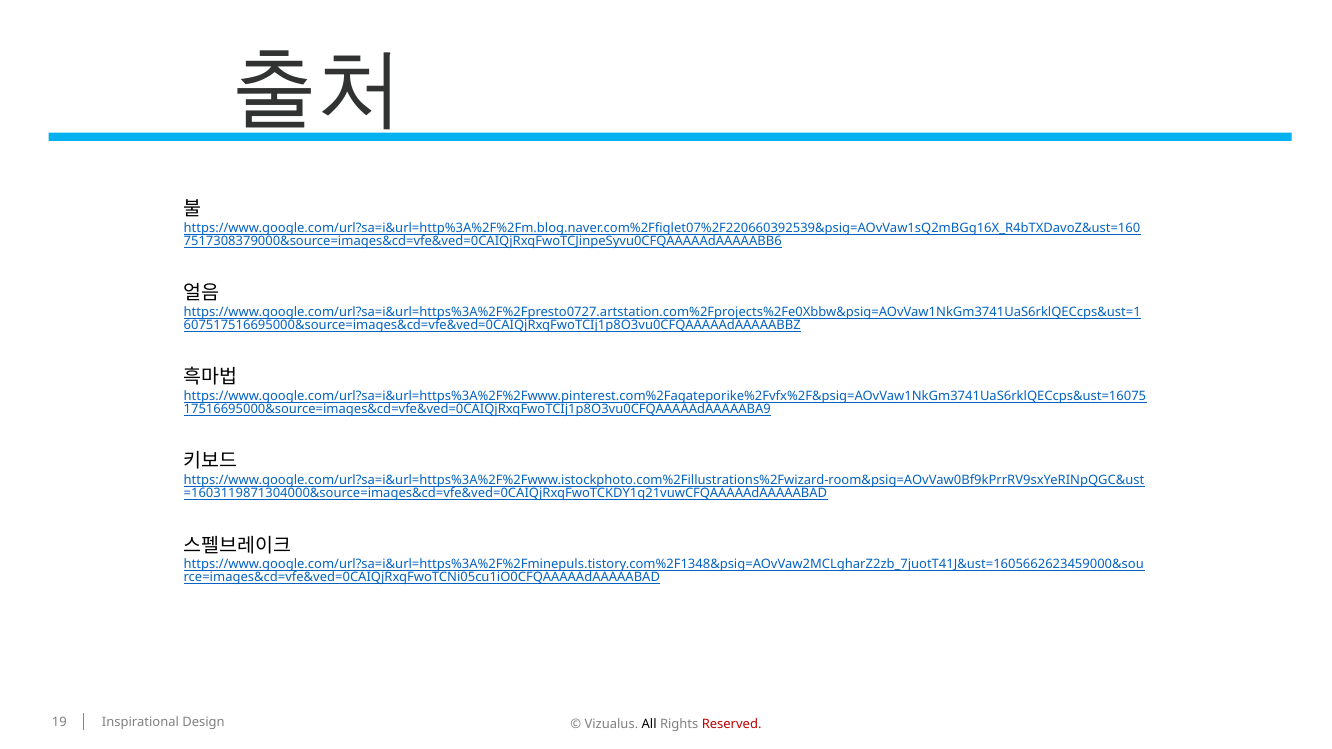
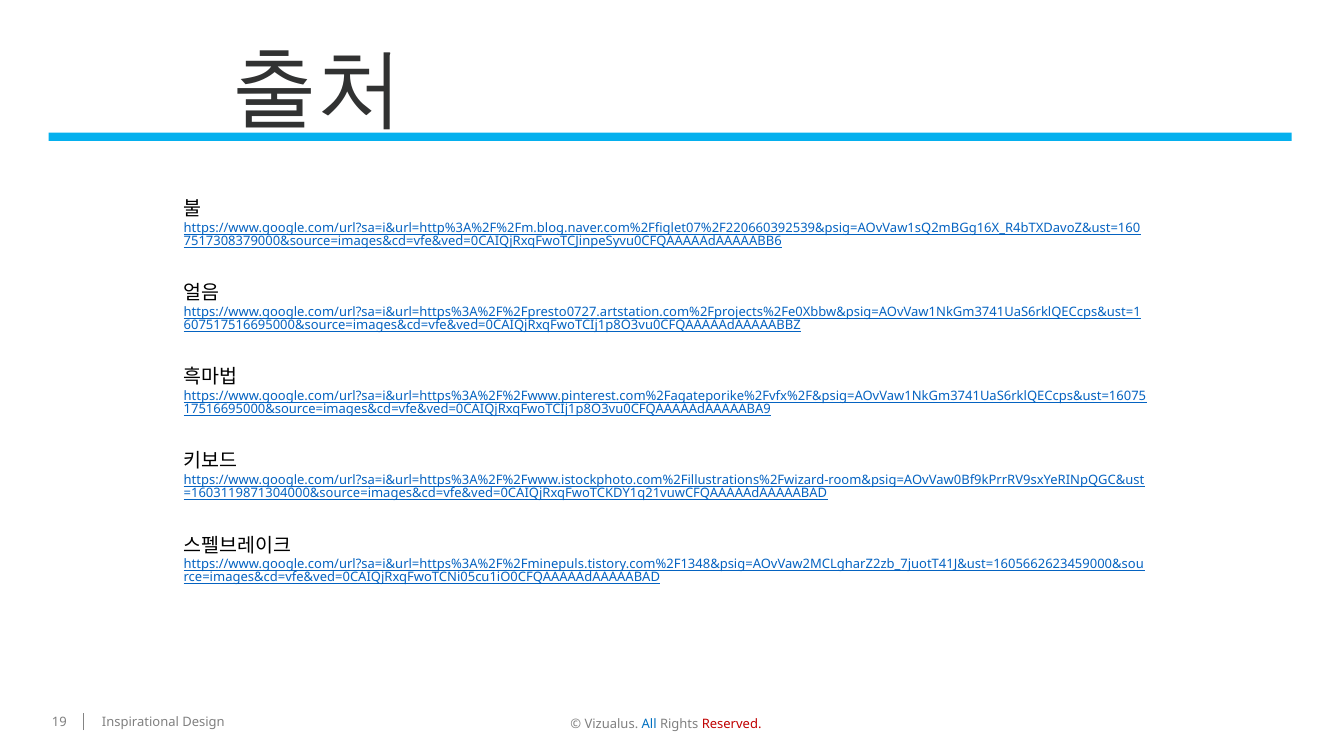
All colour: black -> blue (649, 724)
